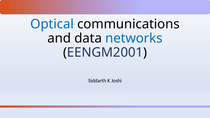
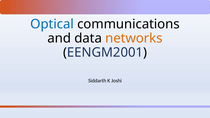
networks colour: blue -> orange (134, 38)
